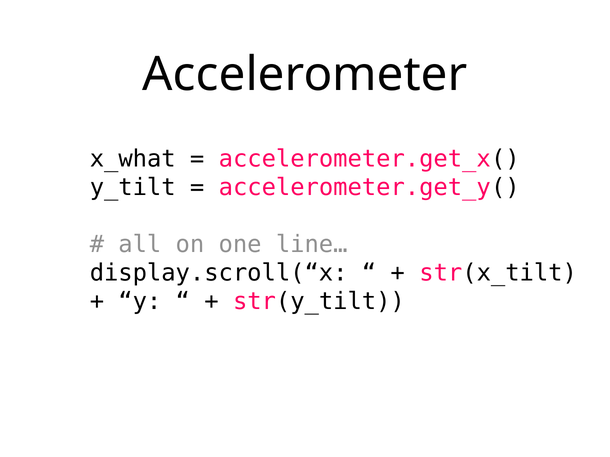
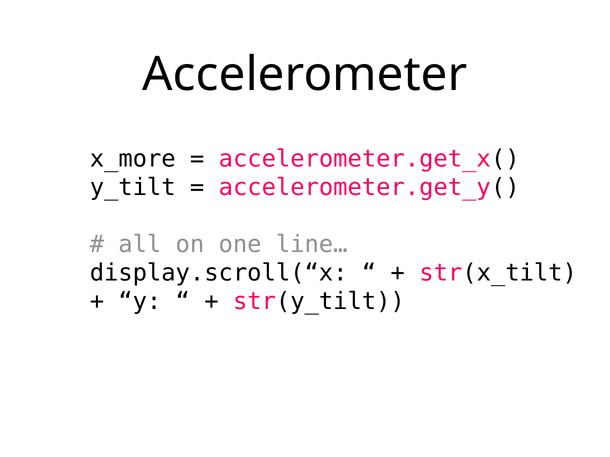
x_what: x_what -> x_more (133, 159)
